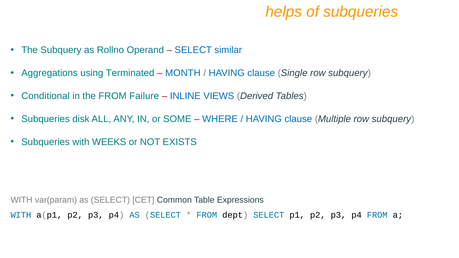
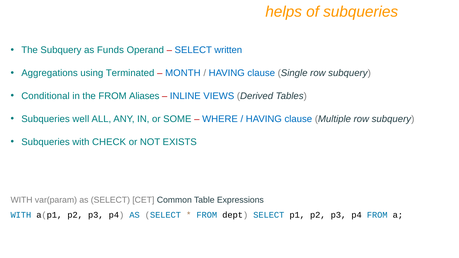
Rollno: Rollno -> Funds (110, 50)
similar: similar -> written (228, 50)
Failure: Failure -> Aliases (144, 96)
disk: disk -> well (81, 119)
WEEKS: WEEKS -> CHECK (109, 142)
